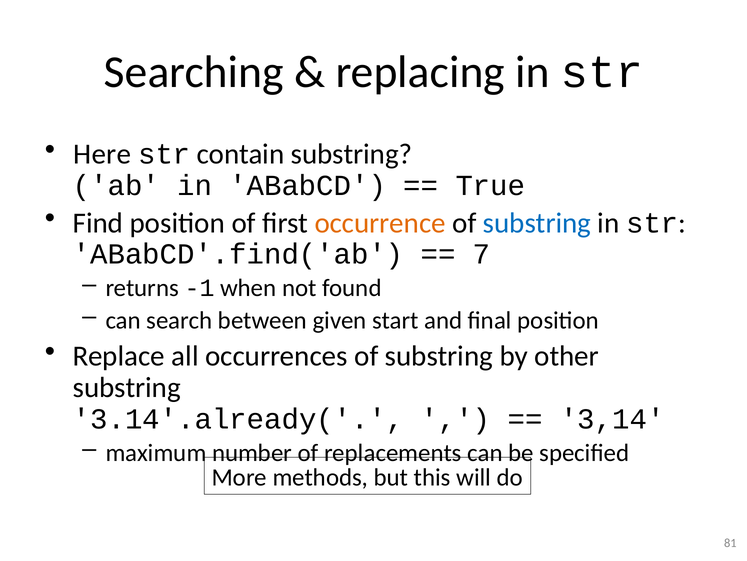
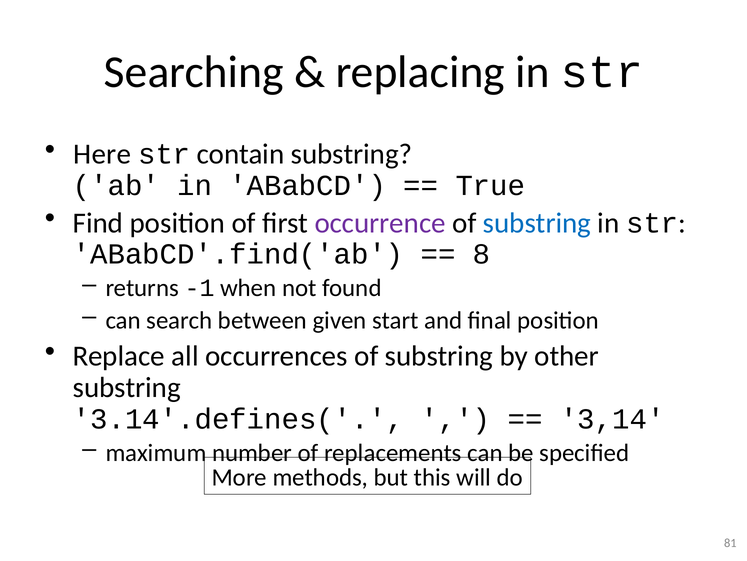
occurrence colour: orange -> purple (380, 223)
7: 7 -> 8 (482, 254)
3.14'.already(: 3.14'.already( -> 3.14'.defines( (238, 418)
